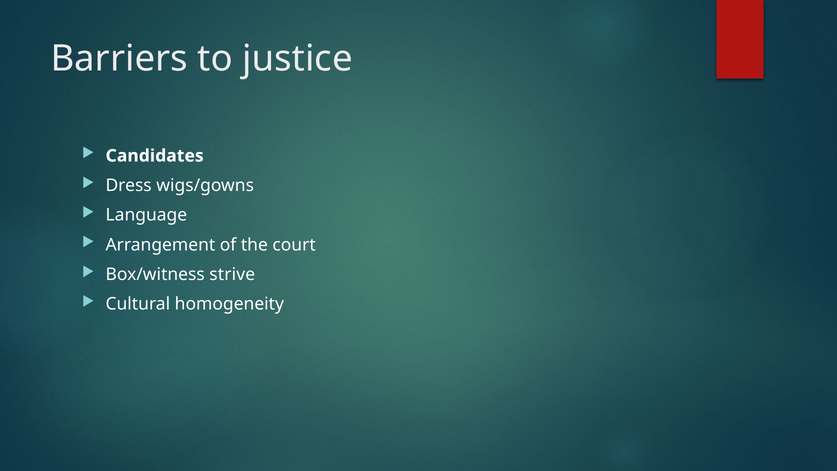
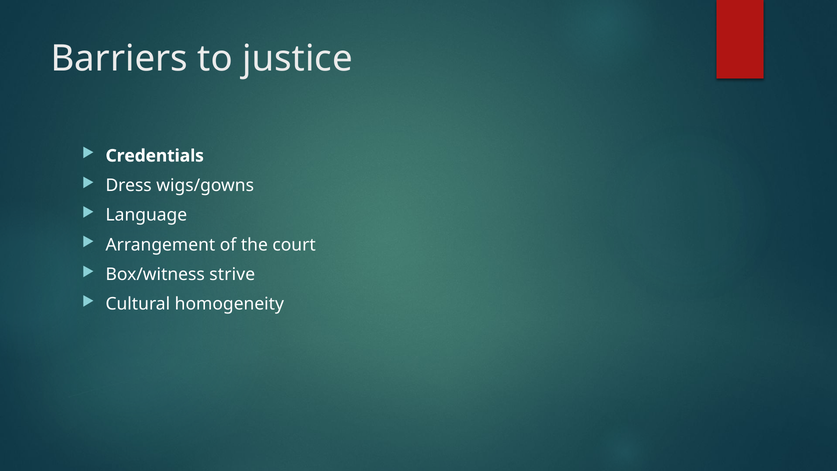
Candidates: Candidates -> Credentials (155, 156)
